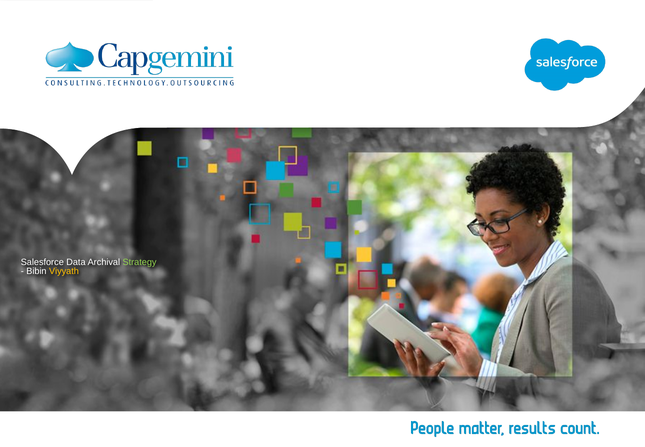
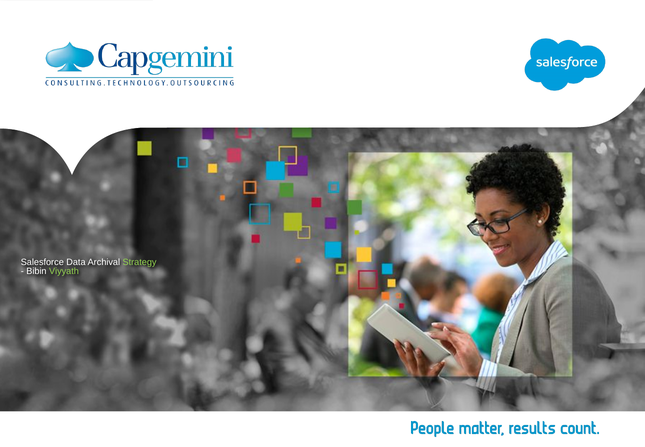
Viyyath colour: yellow -> light green (64, 271)
